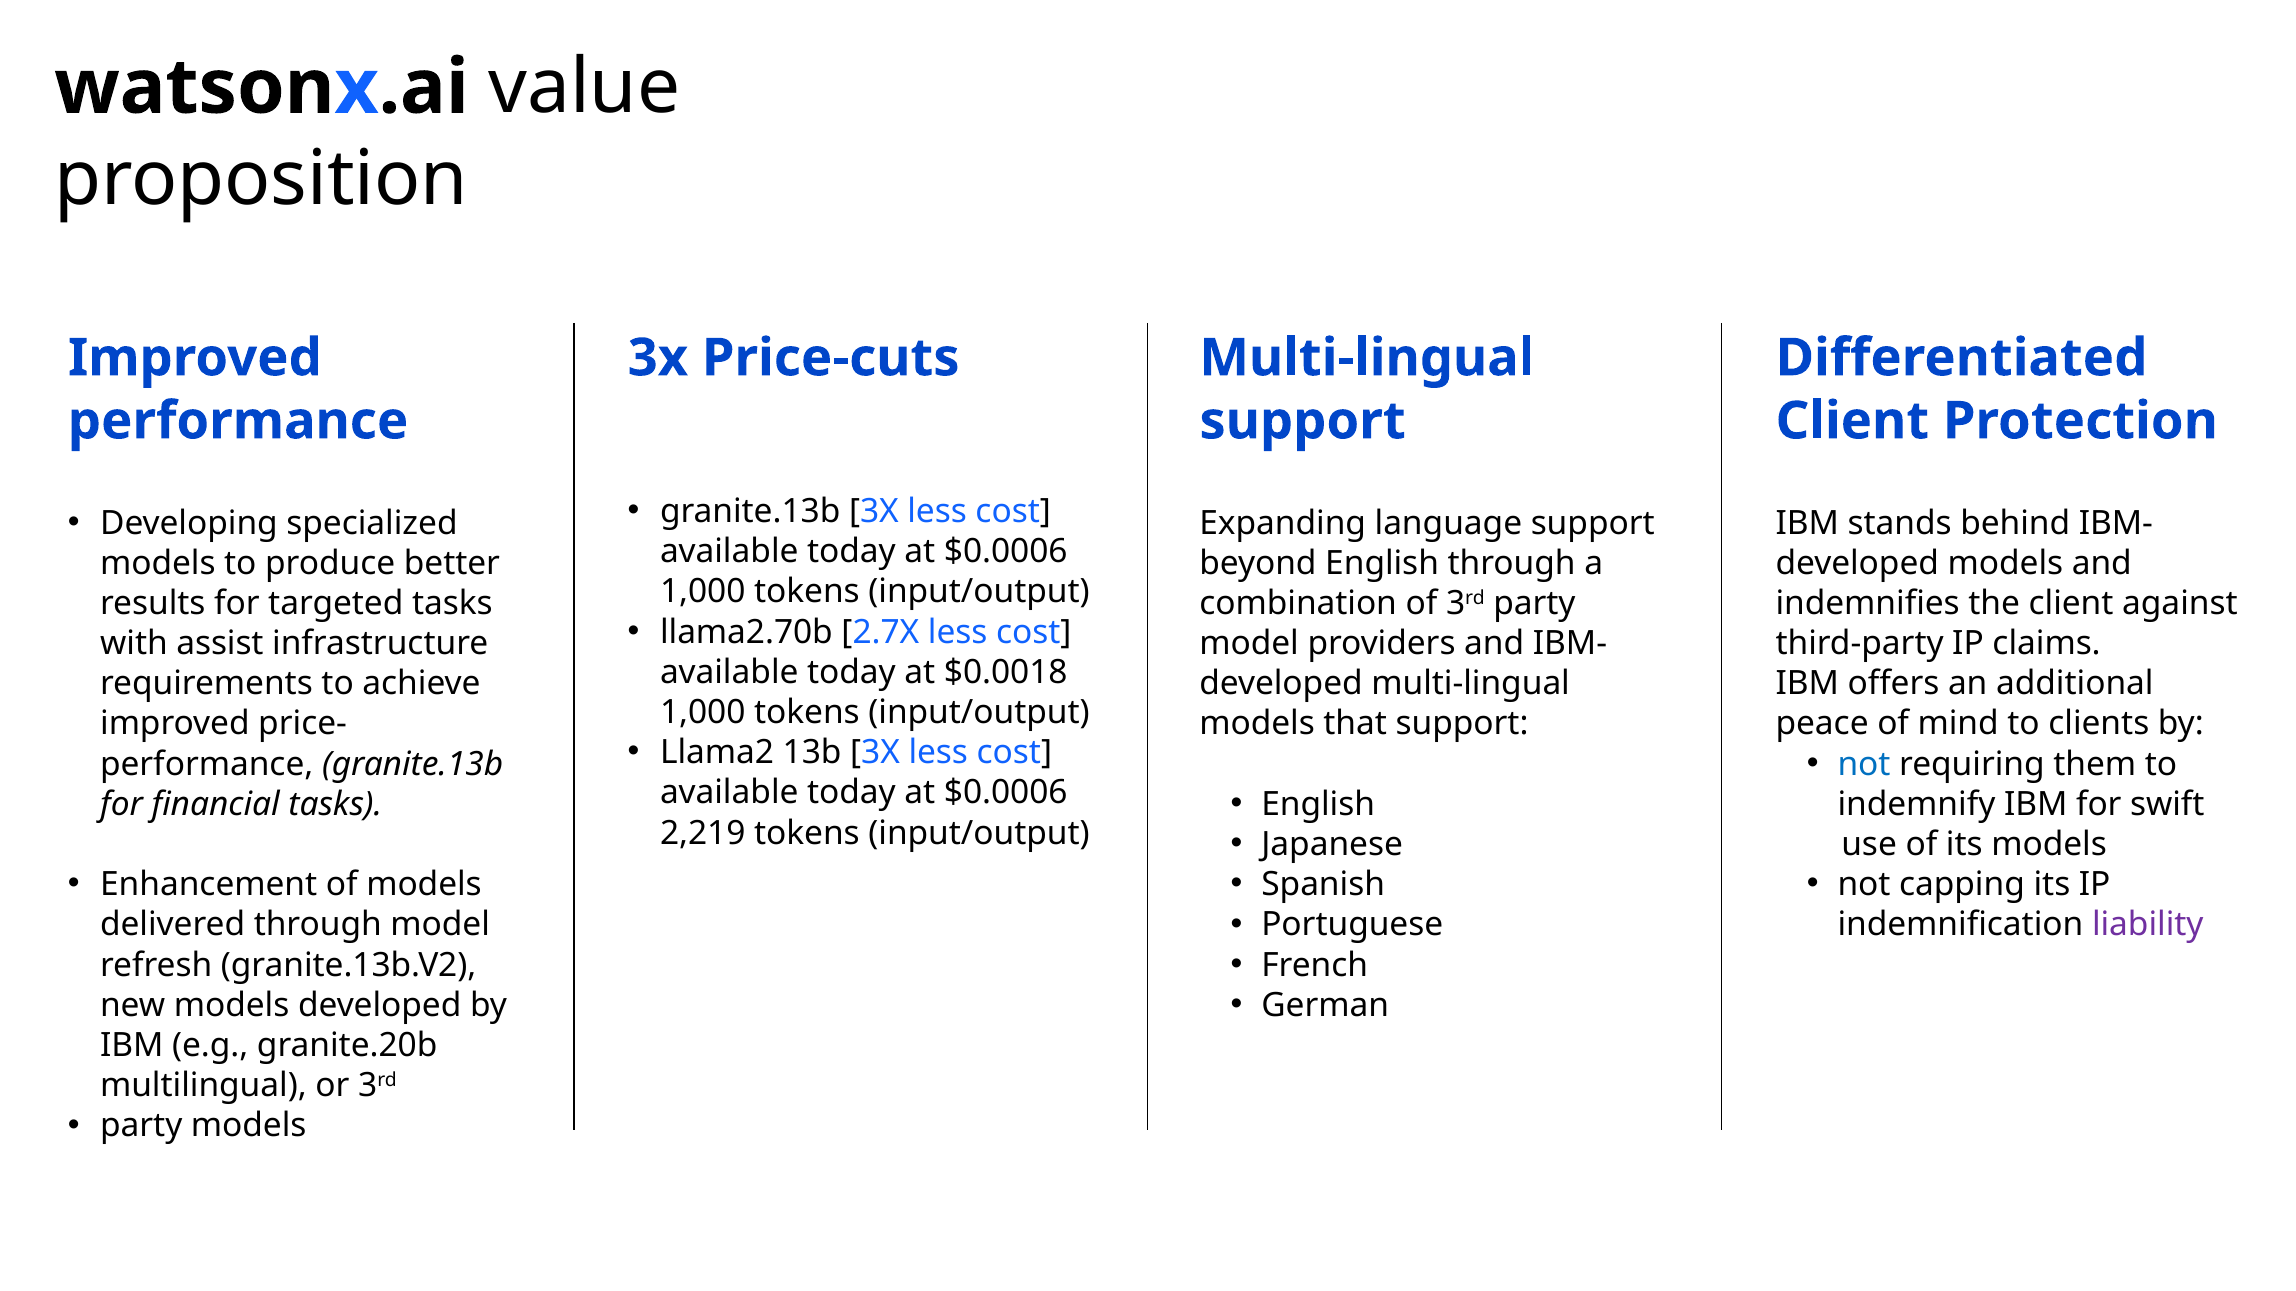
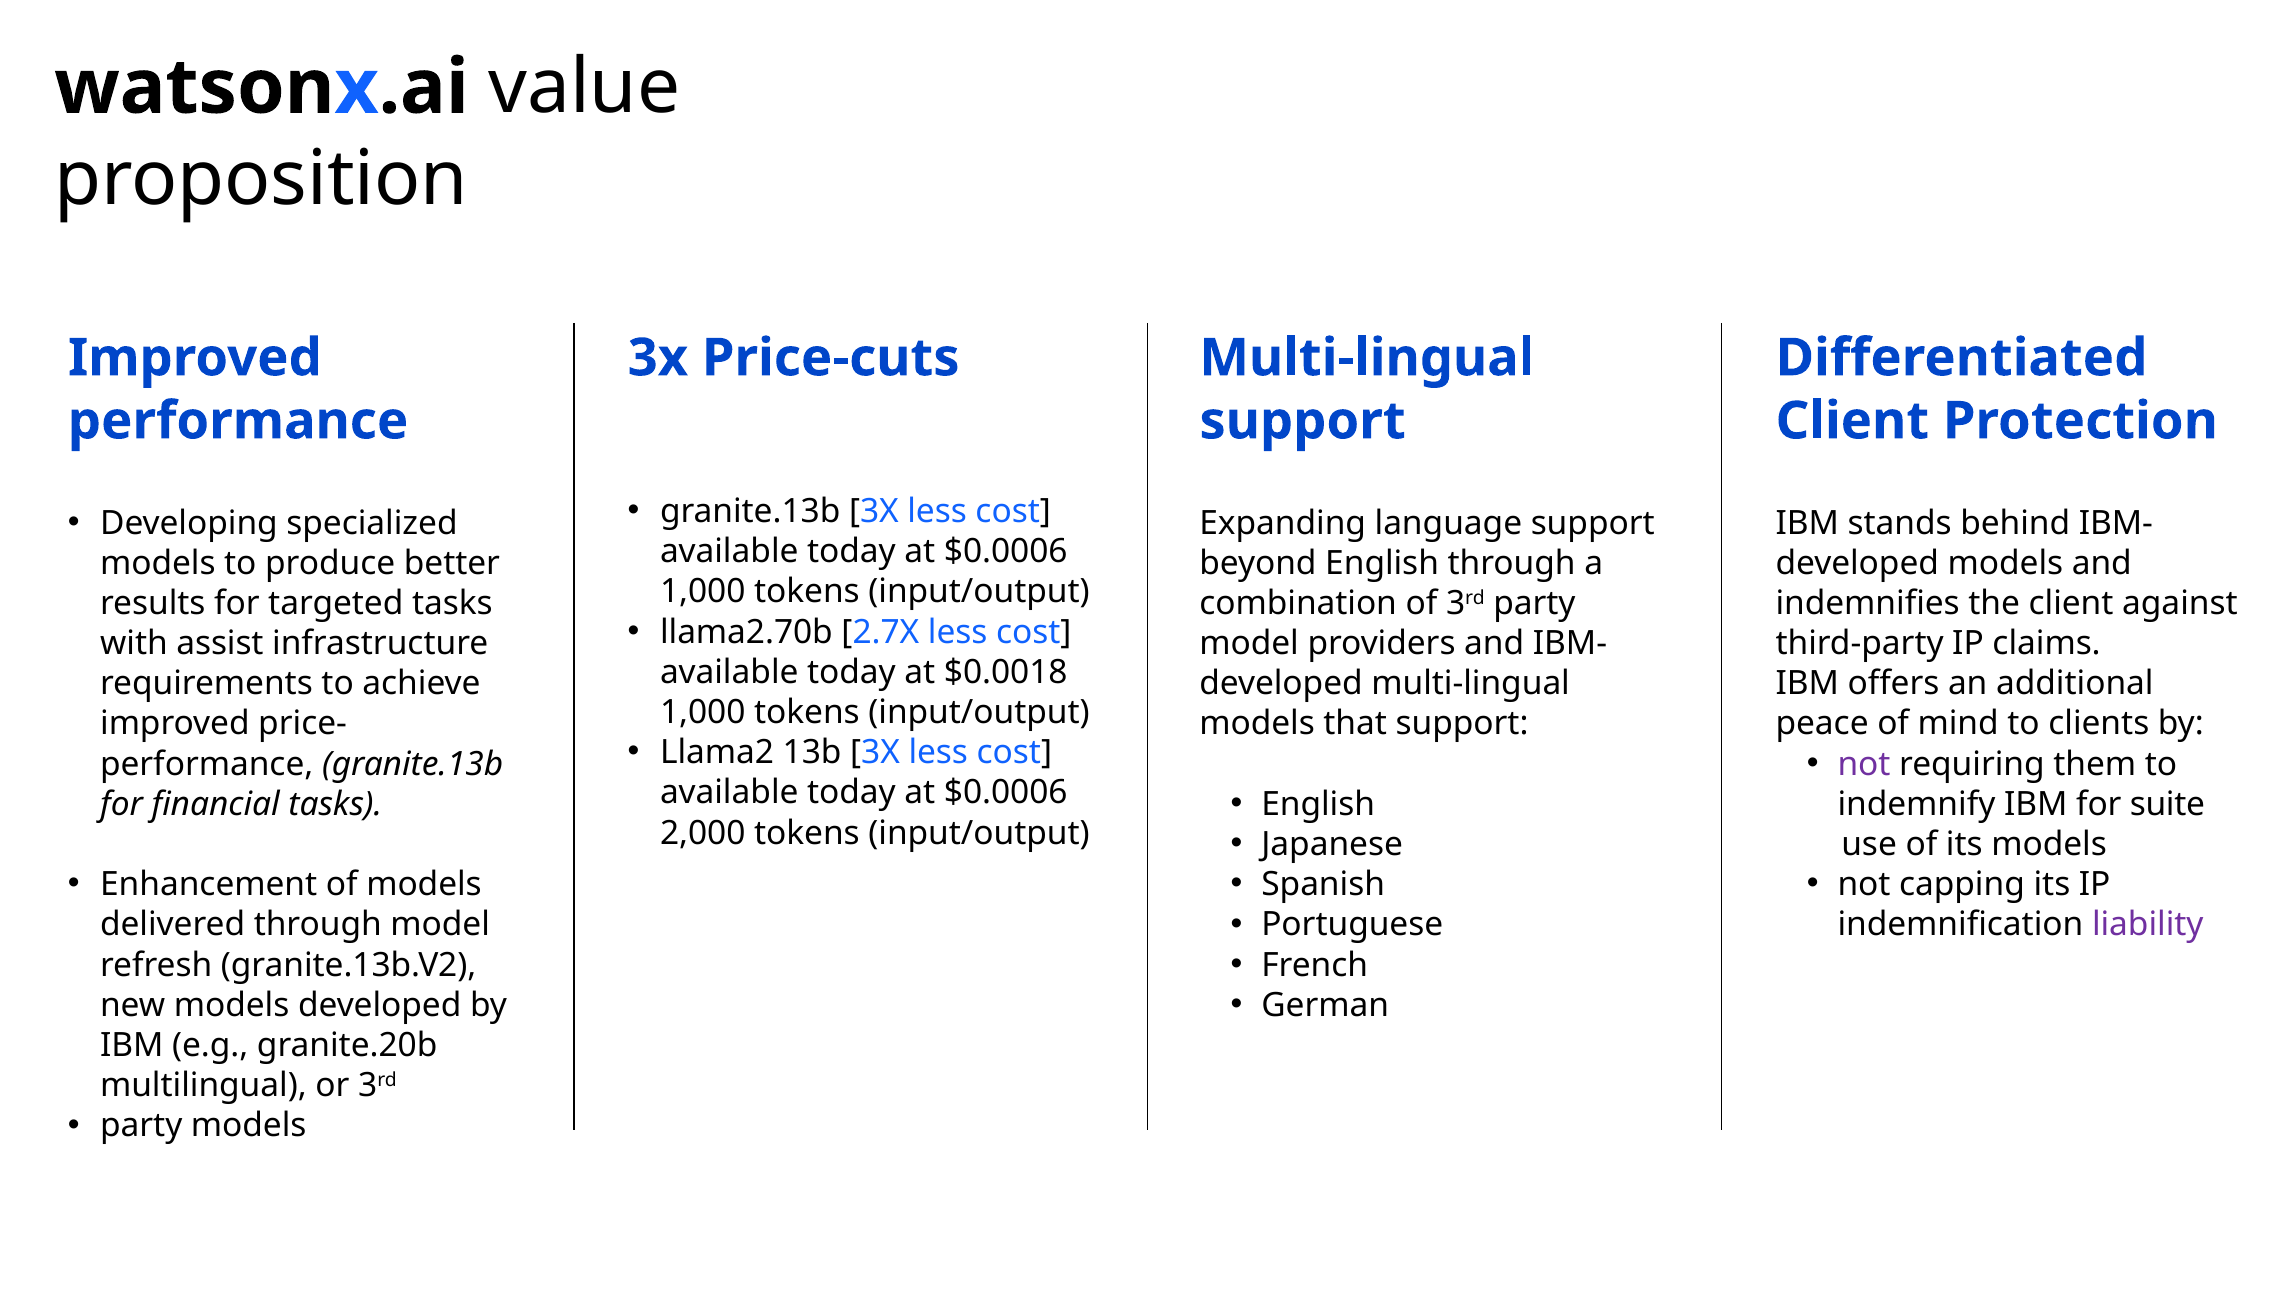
not colour: blue -> purple (1864, 764)
swift: swift -> suite (2167, 805)
2,219: 2,219 -> 2,000 (703, 833)
